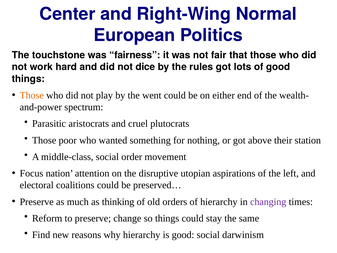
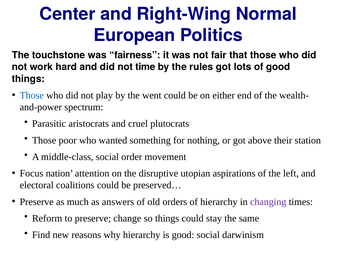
dice: dice -> time (145, 67)
Those colour: orange -> blue (32, 95)
thinking: thinking -> answers (118, 202)
